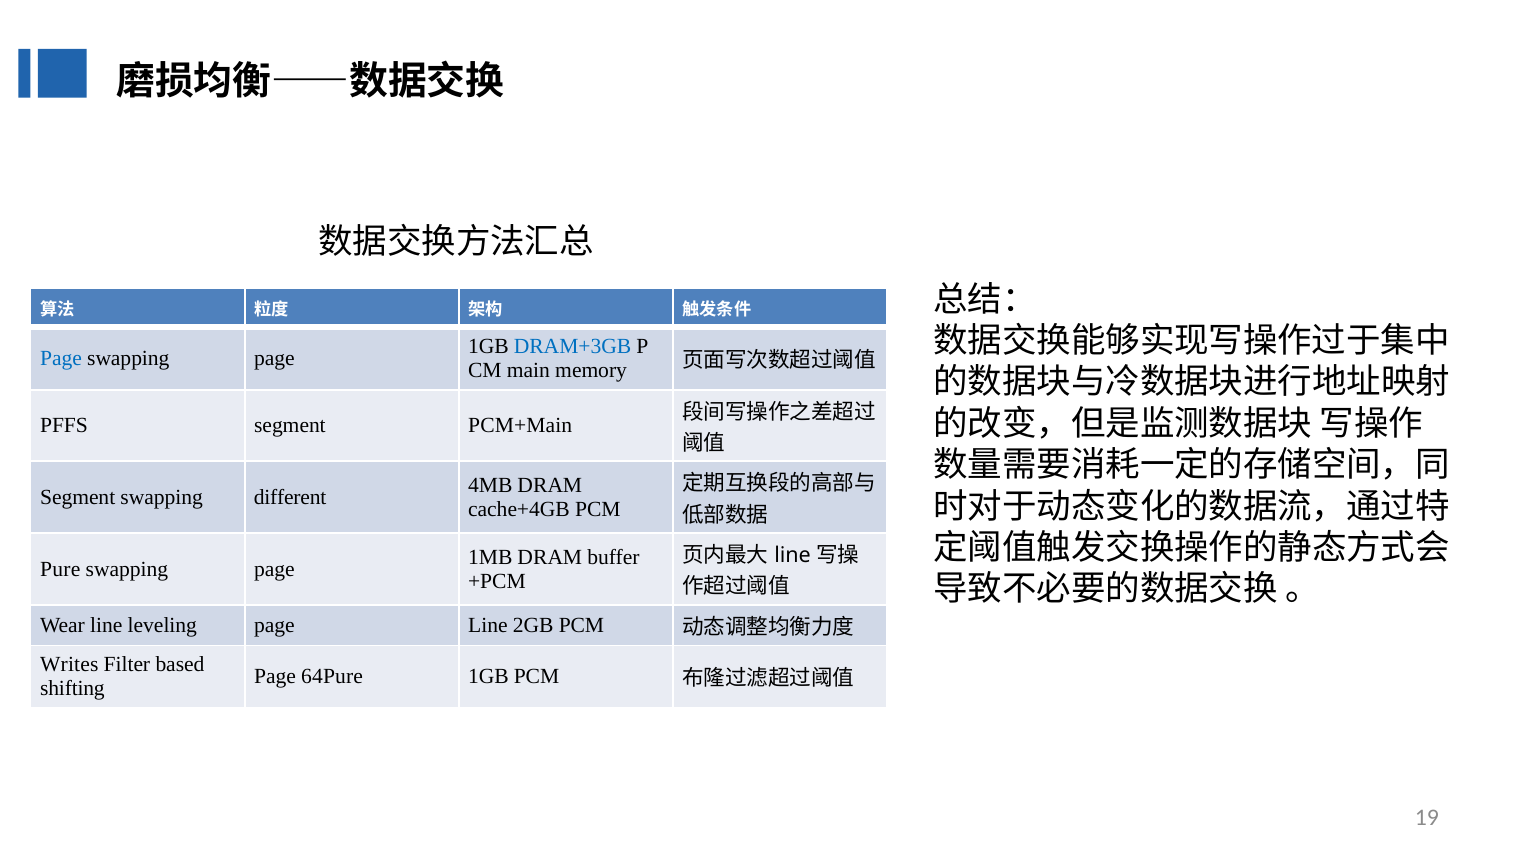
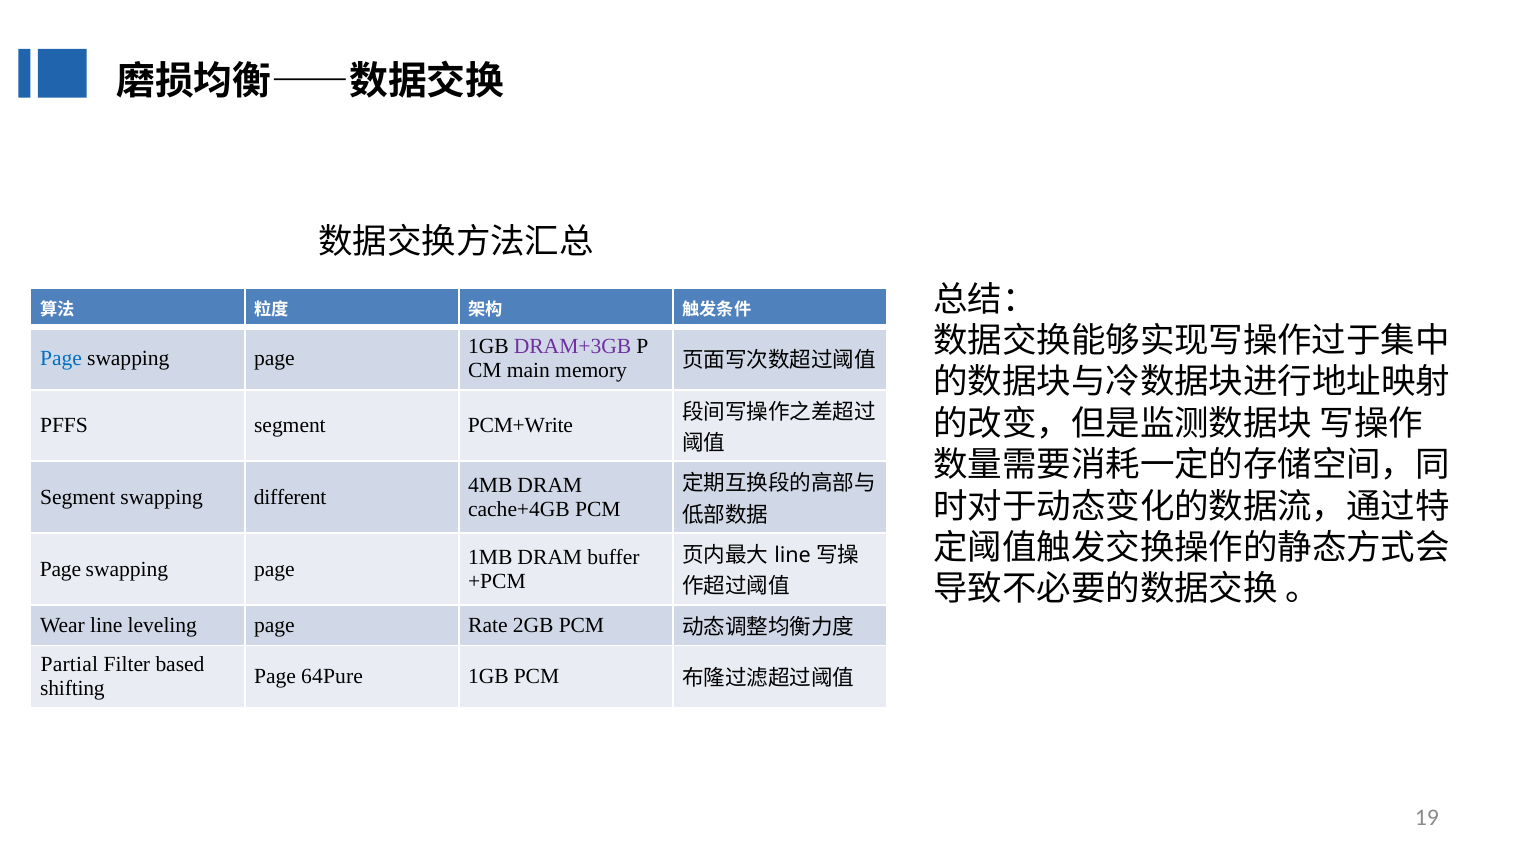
DRAM+3GB colour: blue -> purple (573, 347)
PCM+Main: PCM+Main -> PCM+Write (520, 426)
Pure: Pure -> Page (60, 569)
page Line: Line -> Rate (488, 625)
Writes: Writes -> Partial (69, 665)
